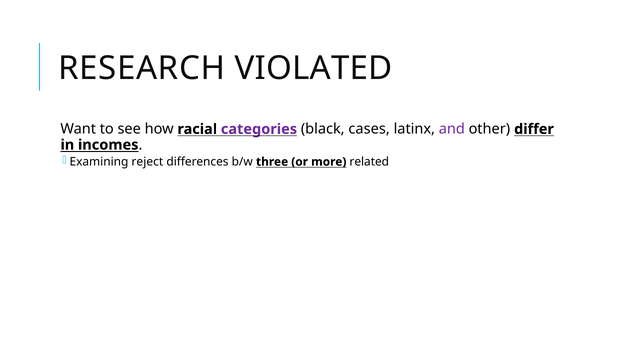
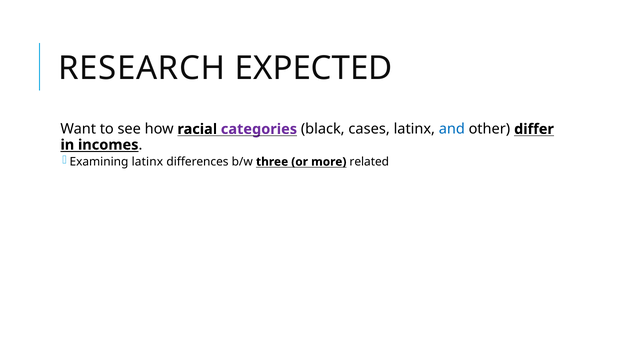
VIOLATED: VIOLATED -> EXPECTED (314, 68)
and colour: purple -> blue (452, 129)
Examining reject: reject -> latinx (147, 162)
